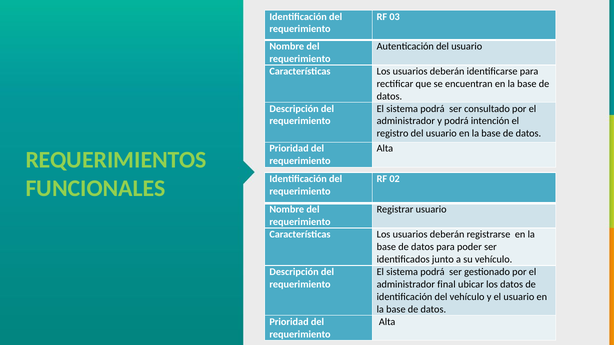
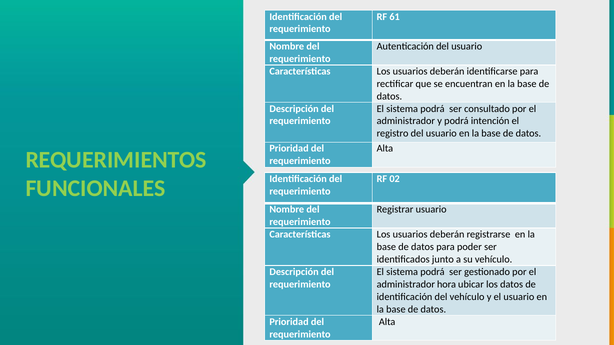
03: 03 -> 61 (395, 17)
final: final -> hora (447, 285)
